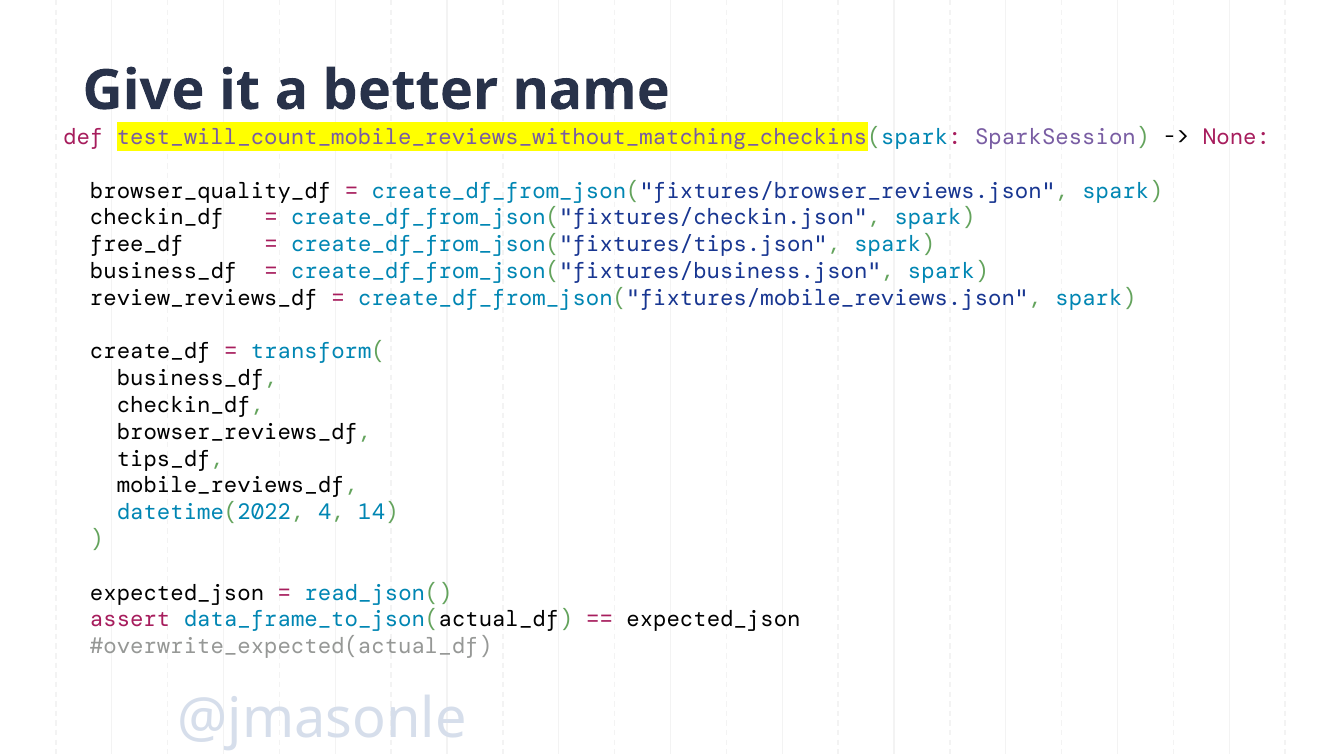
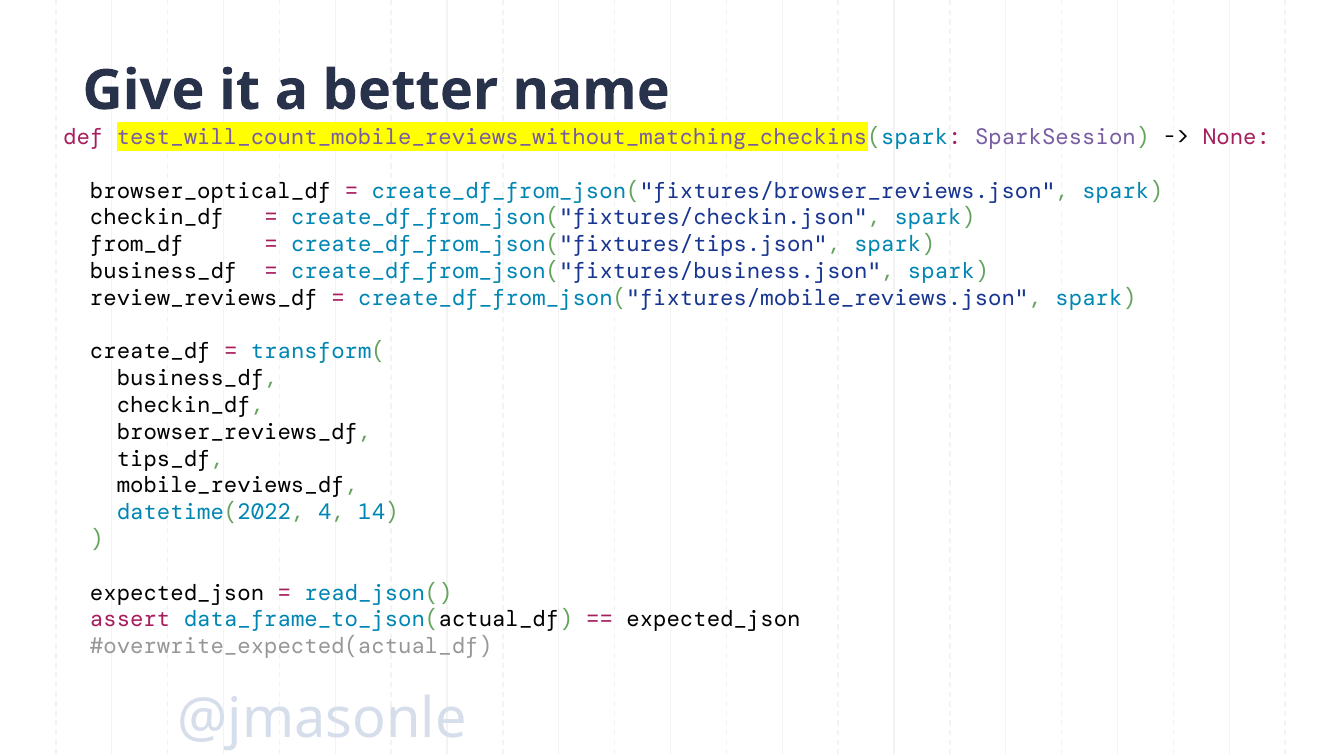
browser_quality_df: browser_quality_df -> browser_optical_df (211, 191)
free_df: free_df -> from_df (137, 244)
